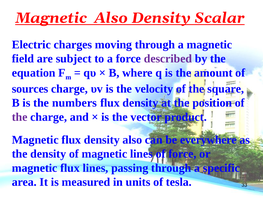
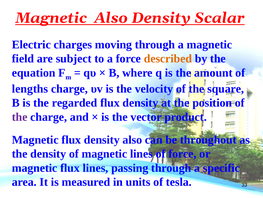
described colour: purple -> orange (168, 58)
sources: sources -> lengths (30, 88)
numbers: numbers -> regarded (75, 102)
everywhere: everywhere -> throughout (208, 139)
